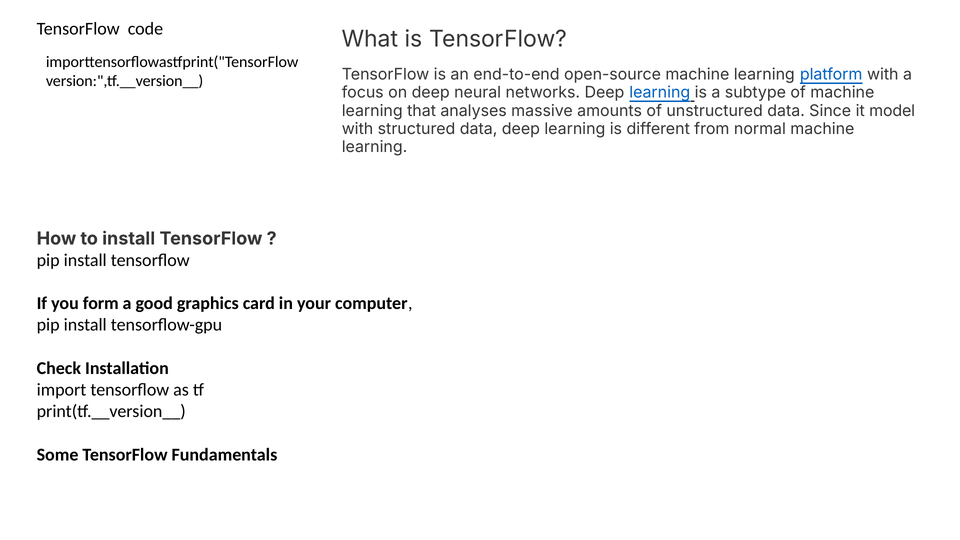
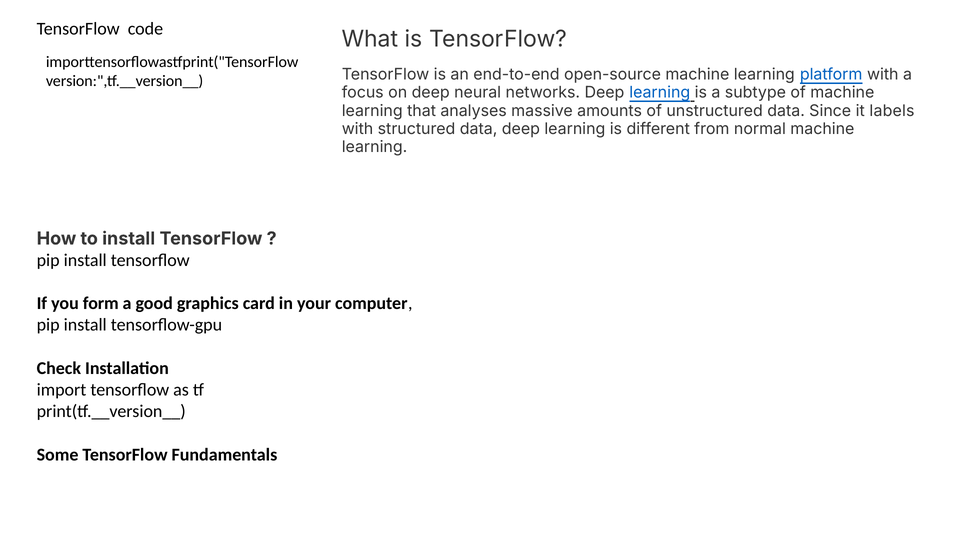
model: model -> labels (892, 111)
